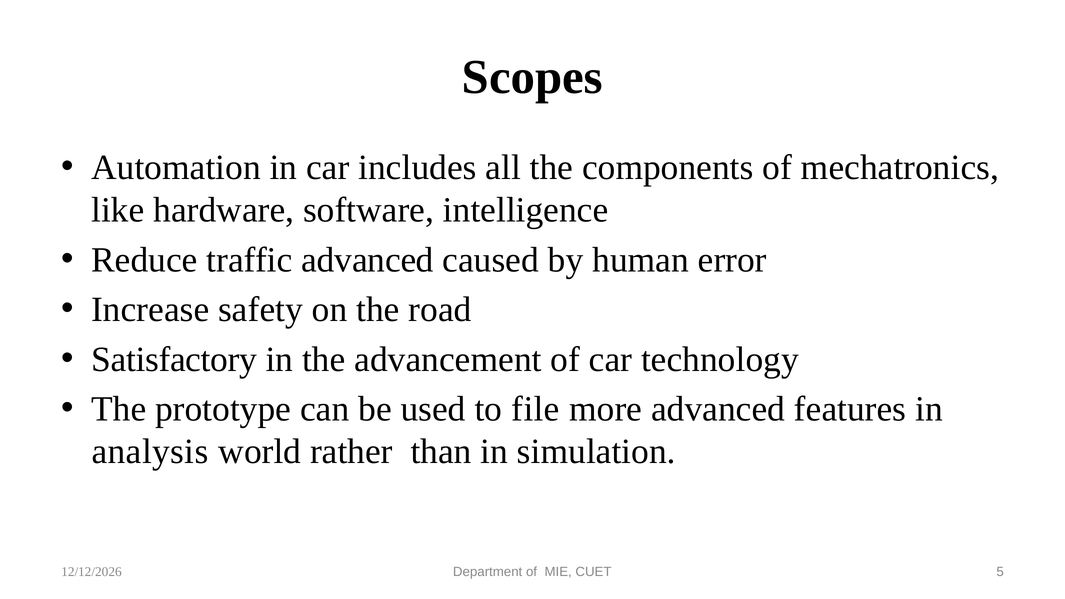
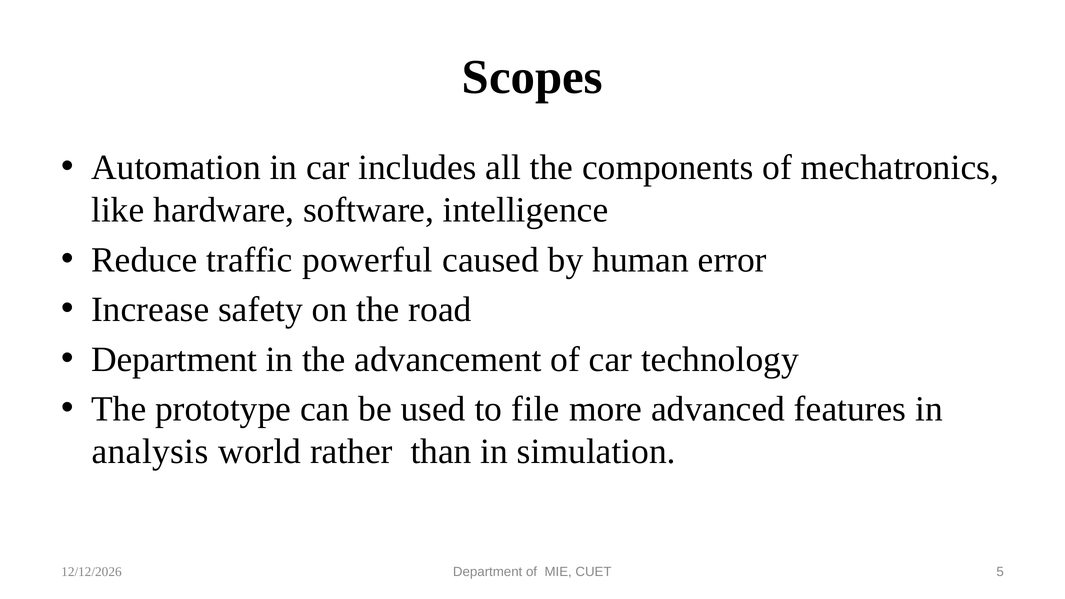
traffic advanced: advanced -> powerful (367, 260)
Satisfactory: Satisfactory -> Department (174, 359)
